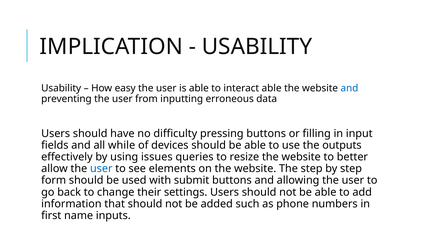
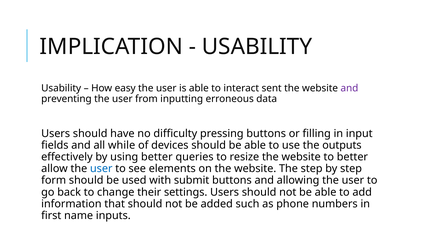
interact able: able -> sent (272, 88)
and colour: blue -> purple (349, 88)
using issues: issues -> better (157, 157)
